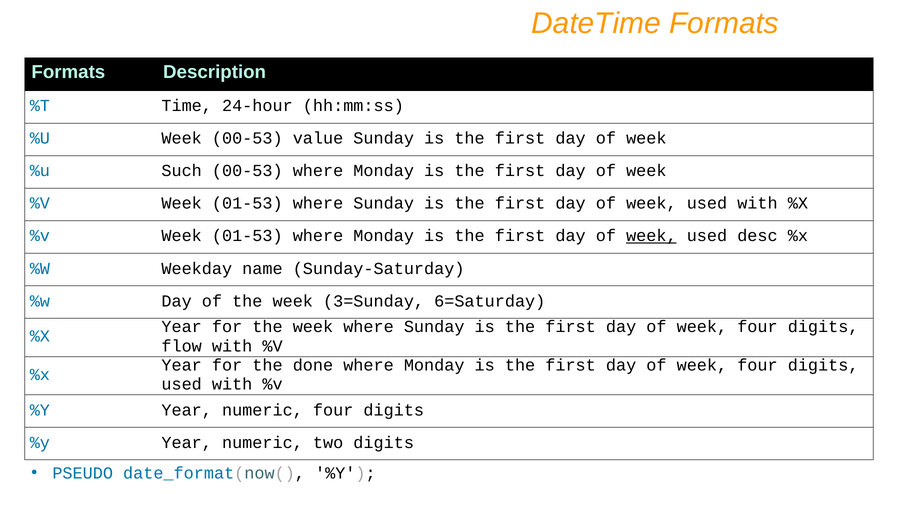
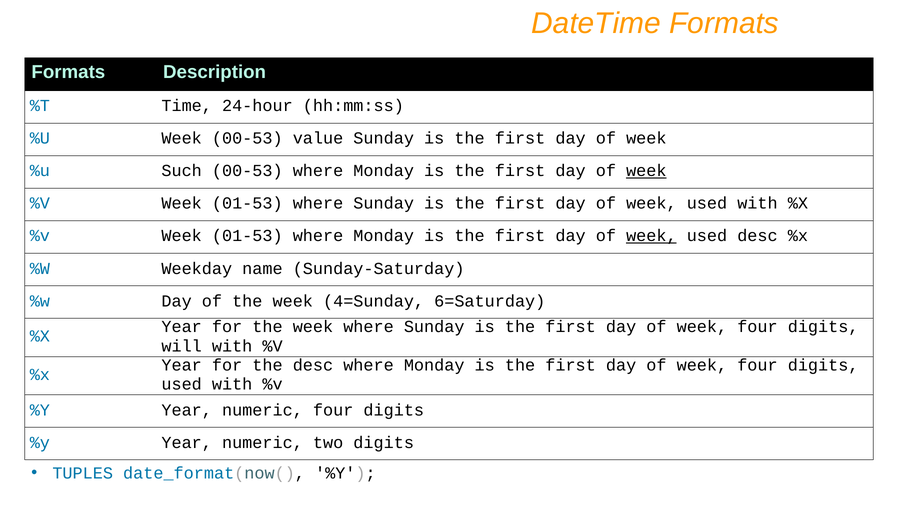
week underline: none -> present (646, 171)
3=Sunday: 3=Sunday -> 4=Sunday (374, 301)
flow: flow -> will (182, 346)
the done: done -> desc (313, 365)
PSEUDO: PSEUDO -> TUPLES (83, 473)
